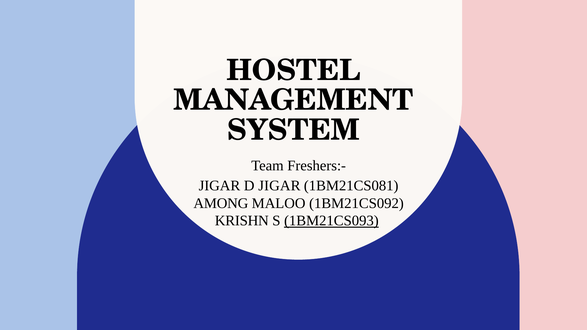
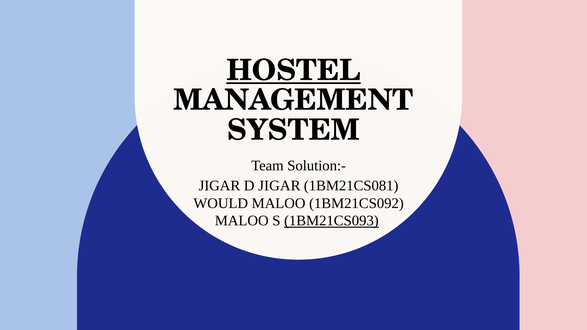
HOSTEL underline: none -> present (293, 71)
Freshers:-: Freshers:- -> Solution:- (317, 166)
AMONG: AMONG -> WOULD (221, 203)
KRISHN: KRISHN -> MALOO (242, 221)
